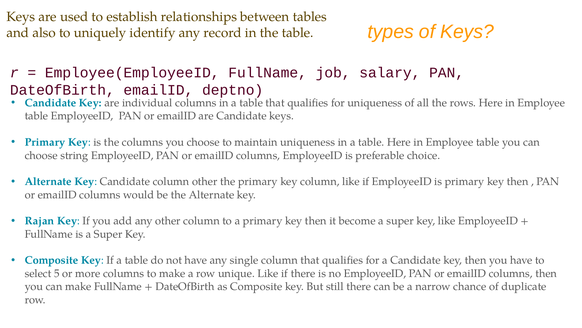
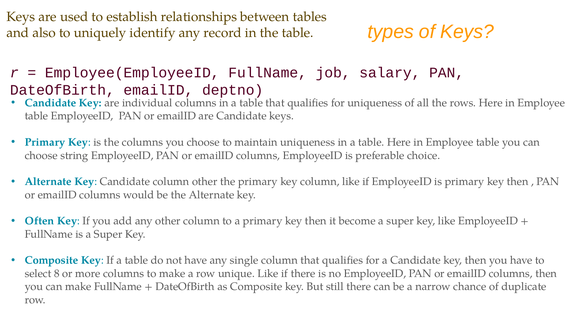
Rajan: Rajan -> Often (40, 221)
5: 5 -> 8 (57, 273)
